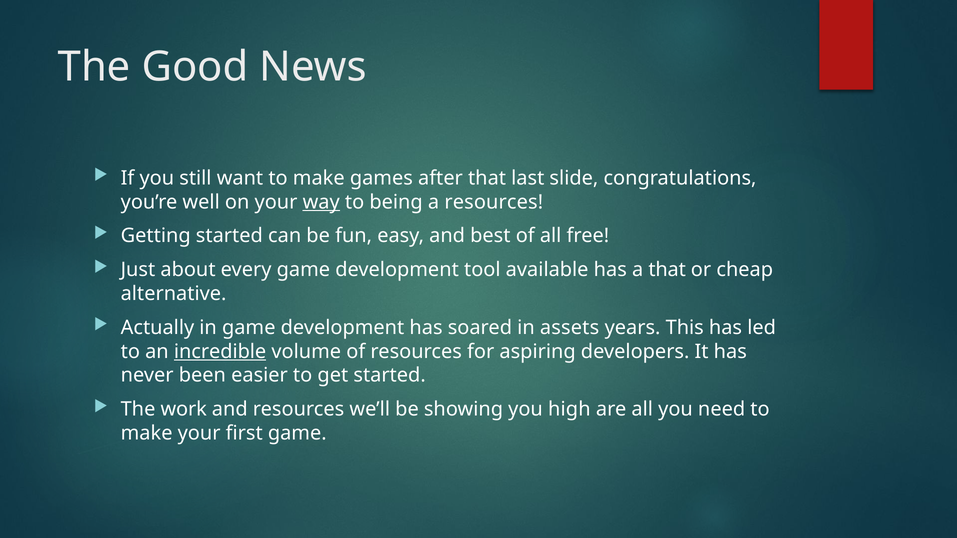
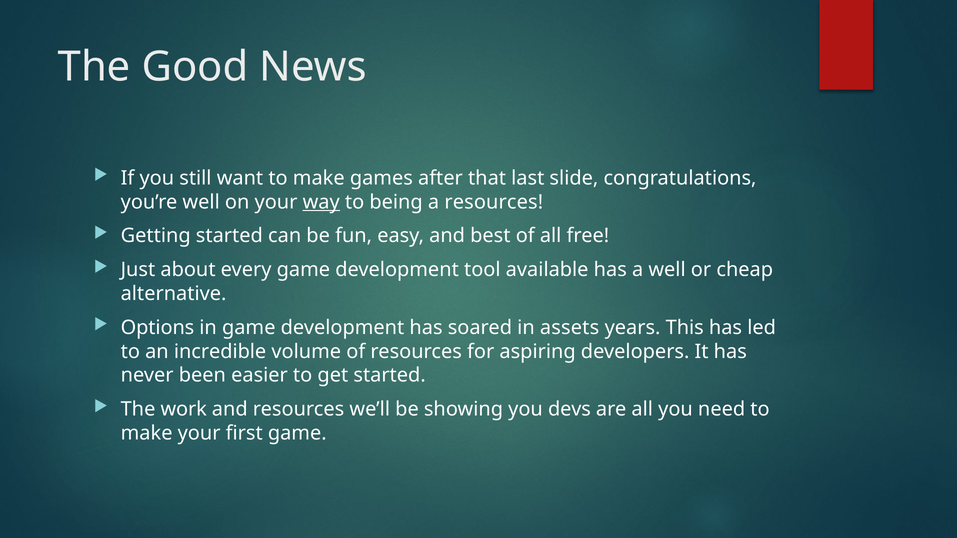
a that: that -> well (667, 270)
Actually: Actually -> Options (158, 328)
incredible underline: present -> none (220, 352)
high: high -> devs (569, 409)
